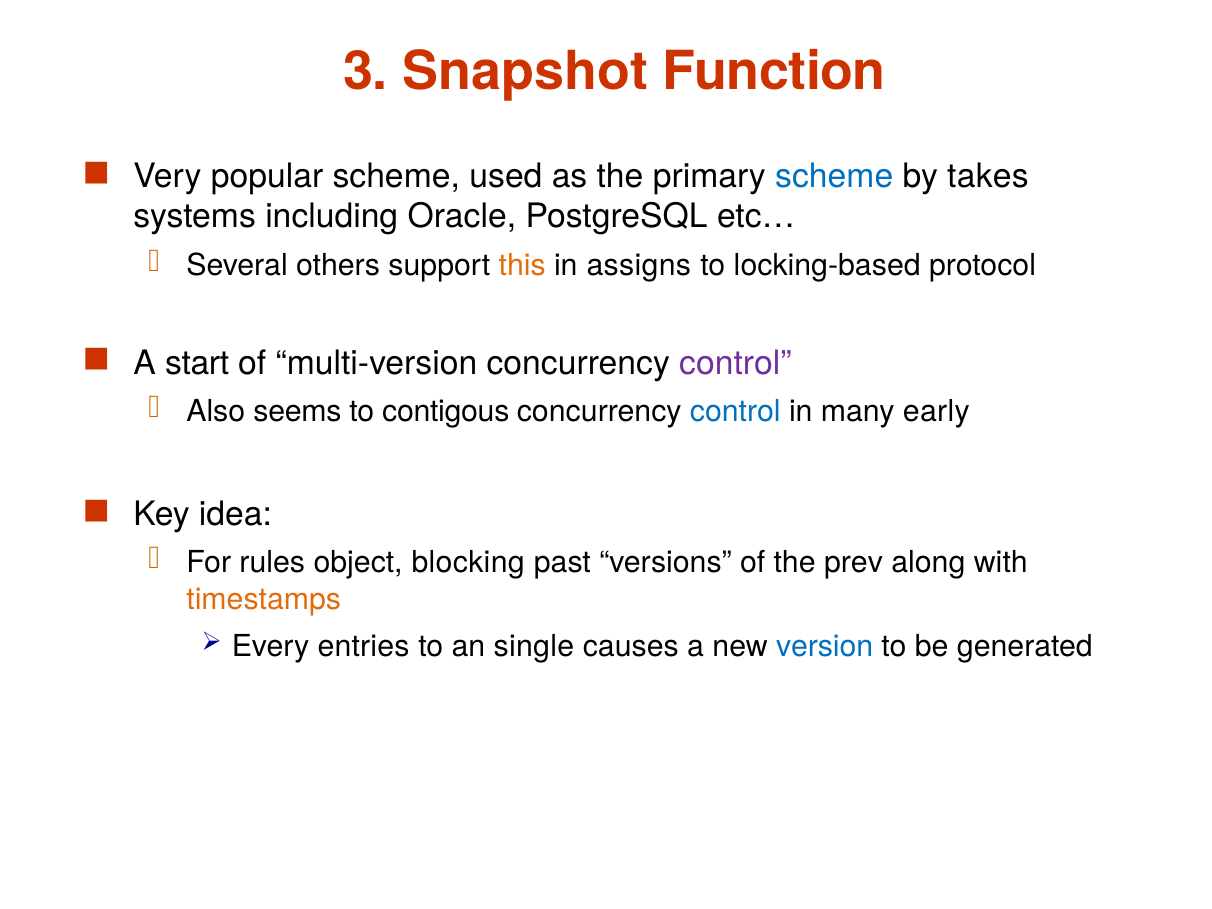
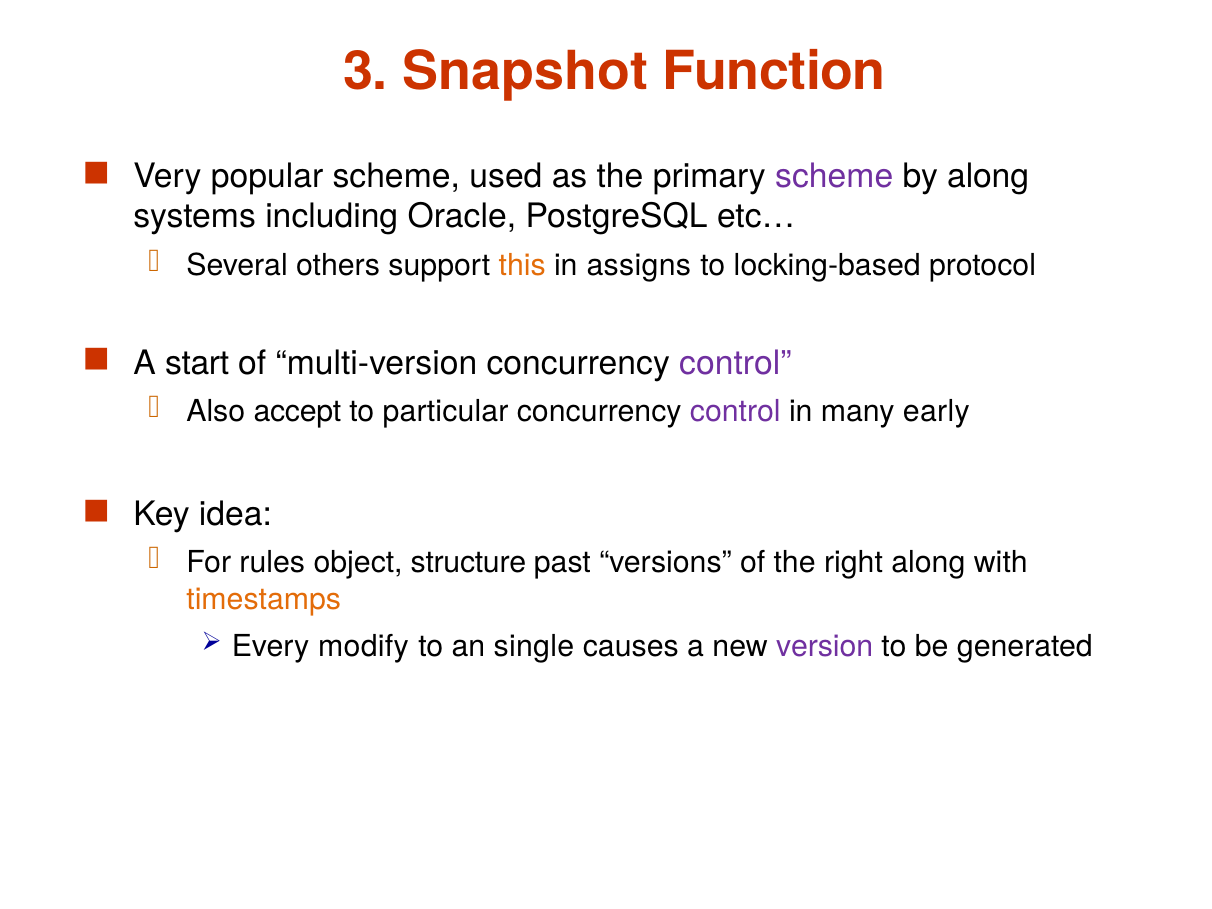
scheme colour: blue -> purple (834, 176)
by takes: takes -> along (988, 176)
seems: seems -> accept (297, 412)
contigous: contigous -> particular (446, 412)
control colour: blue -> purple (735, 412)
blocking: blocking -> structure (468, 563)
prev: prev -> right (854, 563)
entries: entries -> modify (363, 646)
version colour: blue -> purple (825, 646)
